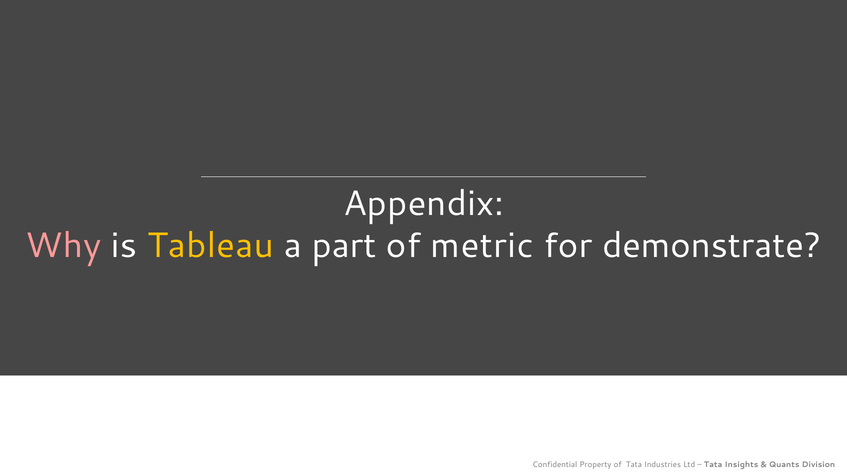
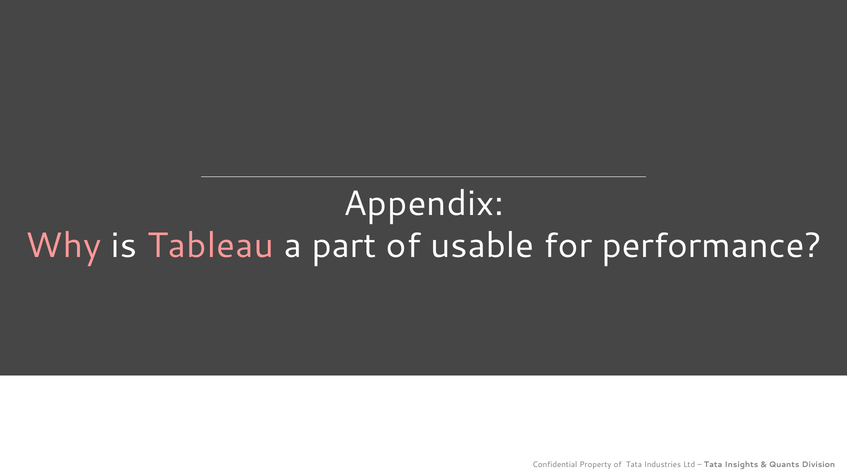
Tableau colour: yellow -> pink (211, 246)
metric: metric -> usable (482, 246)
demonstrate: demonstrate -> performance (712, 246)
